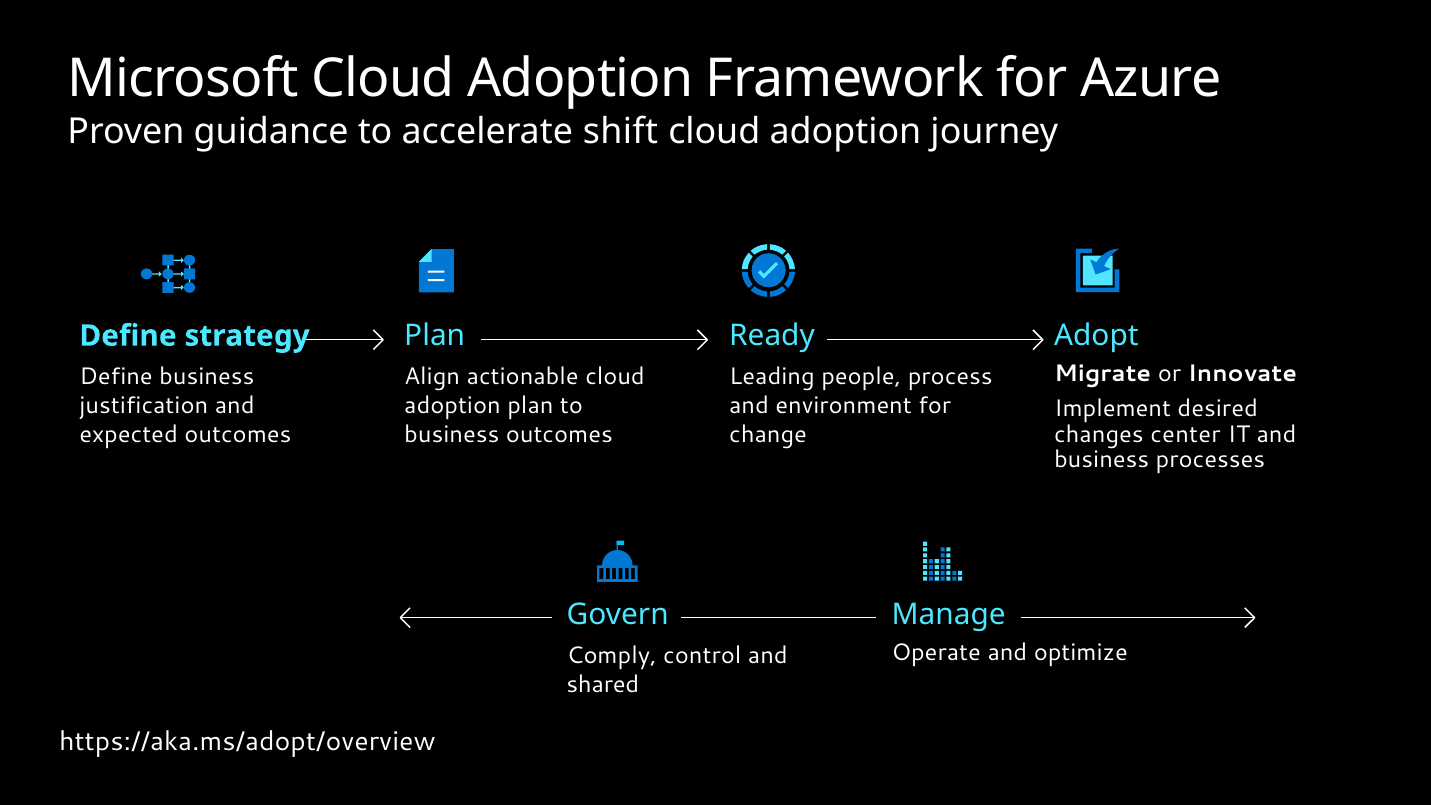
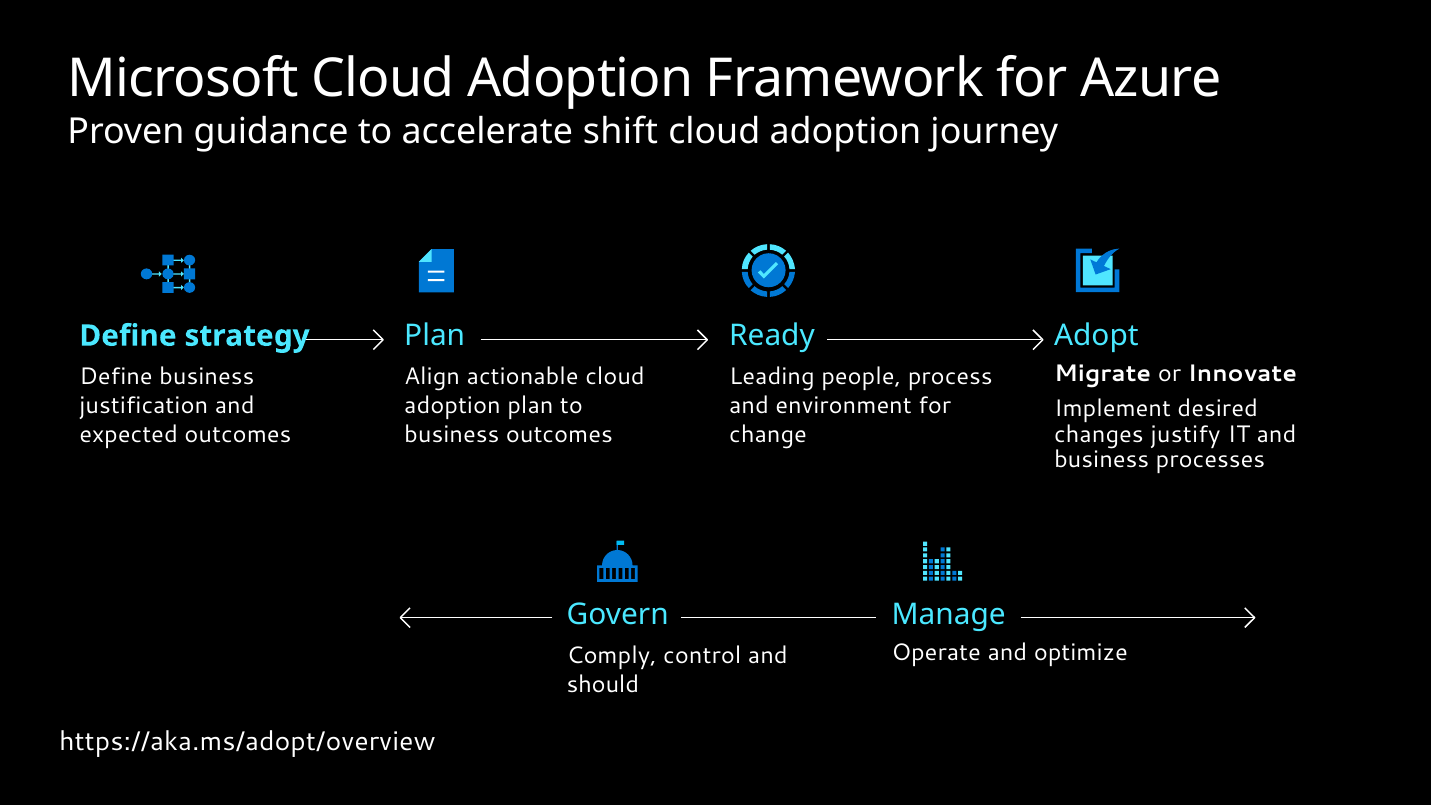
center: center -> justify (1186, 434)
shared: shared -> should (603, 684)
